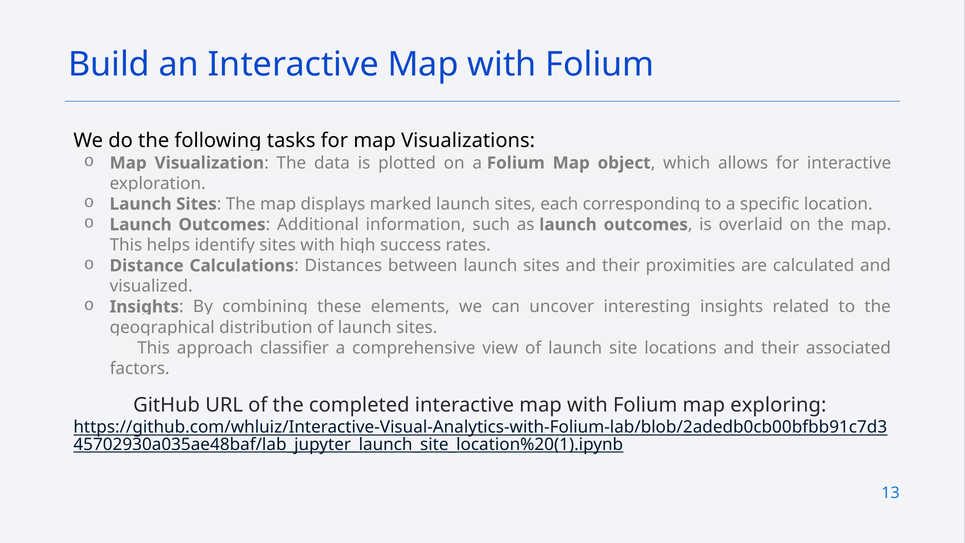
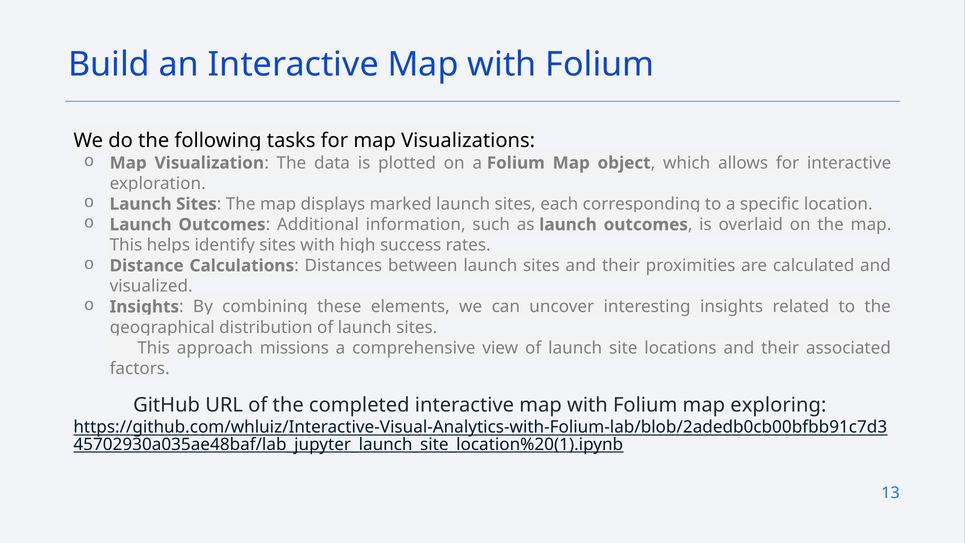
classifier: classifier -> missions (294, 348)
